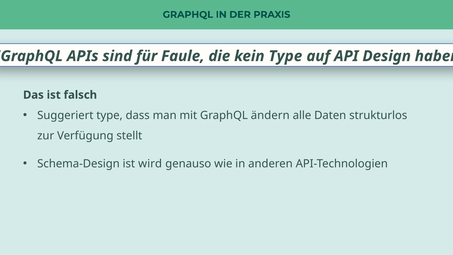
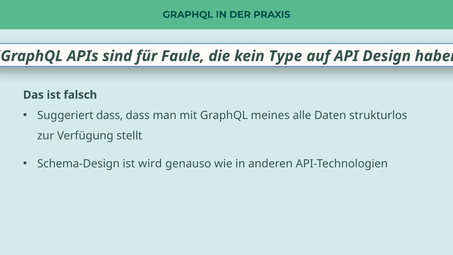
Suggeriert type: type -> dass (110, 115)
ändern: ändern -> meines (270, 115)
